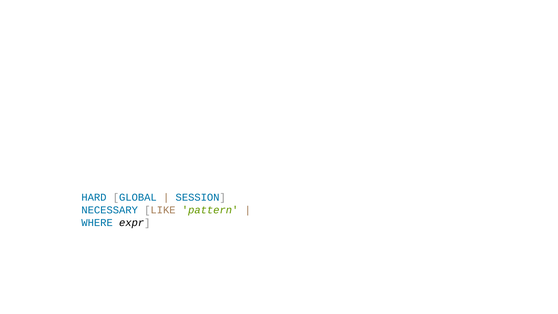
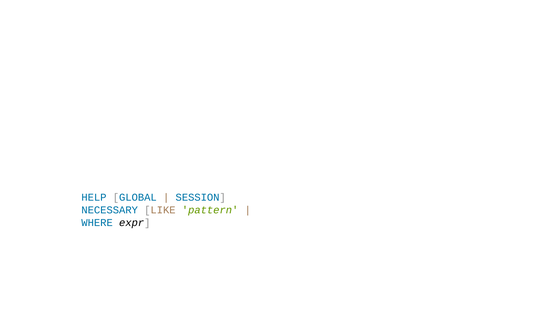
HARD: HARD -> HELP (94, 197)
